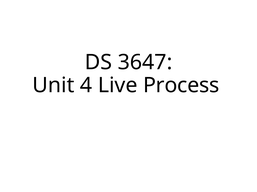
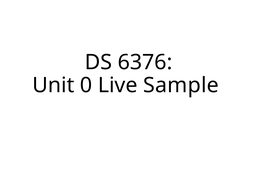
3647: 3647 -> 6376 (145, 63)
4: 4 -> 0 (86, 86)
Process: Process -> Sample (181, 86)
